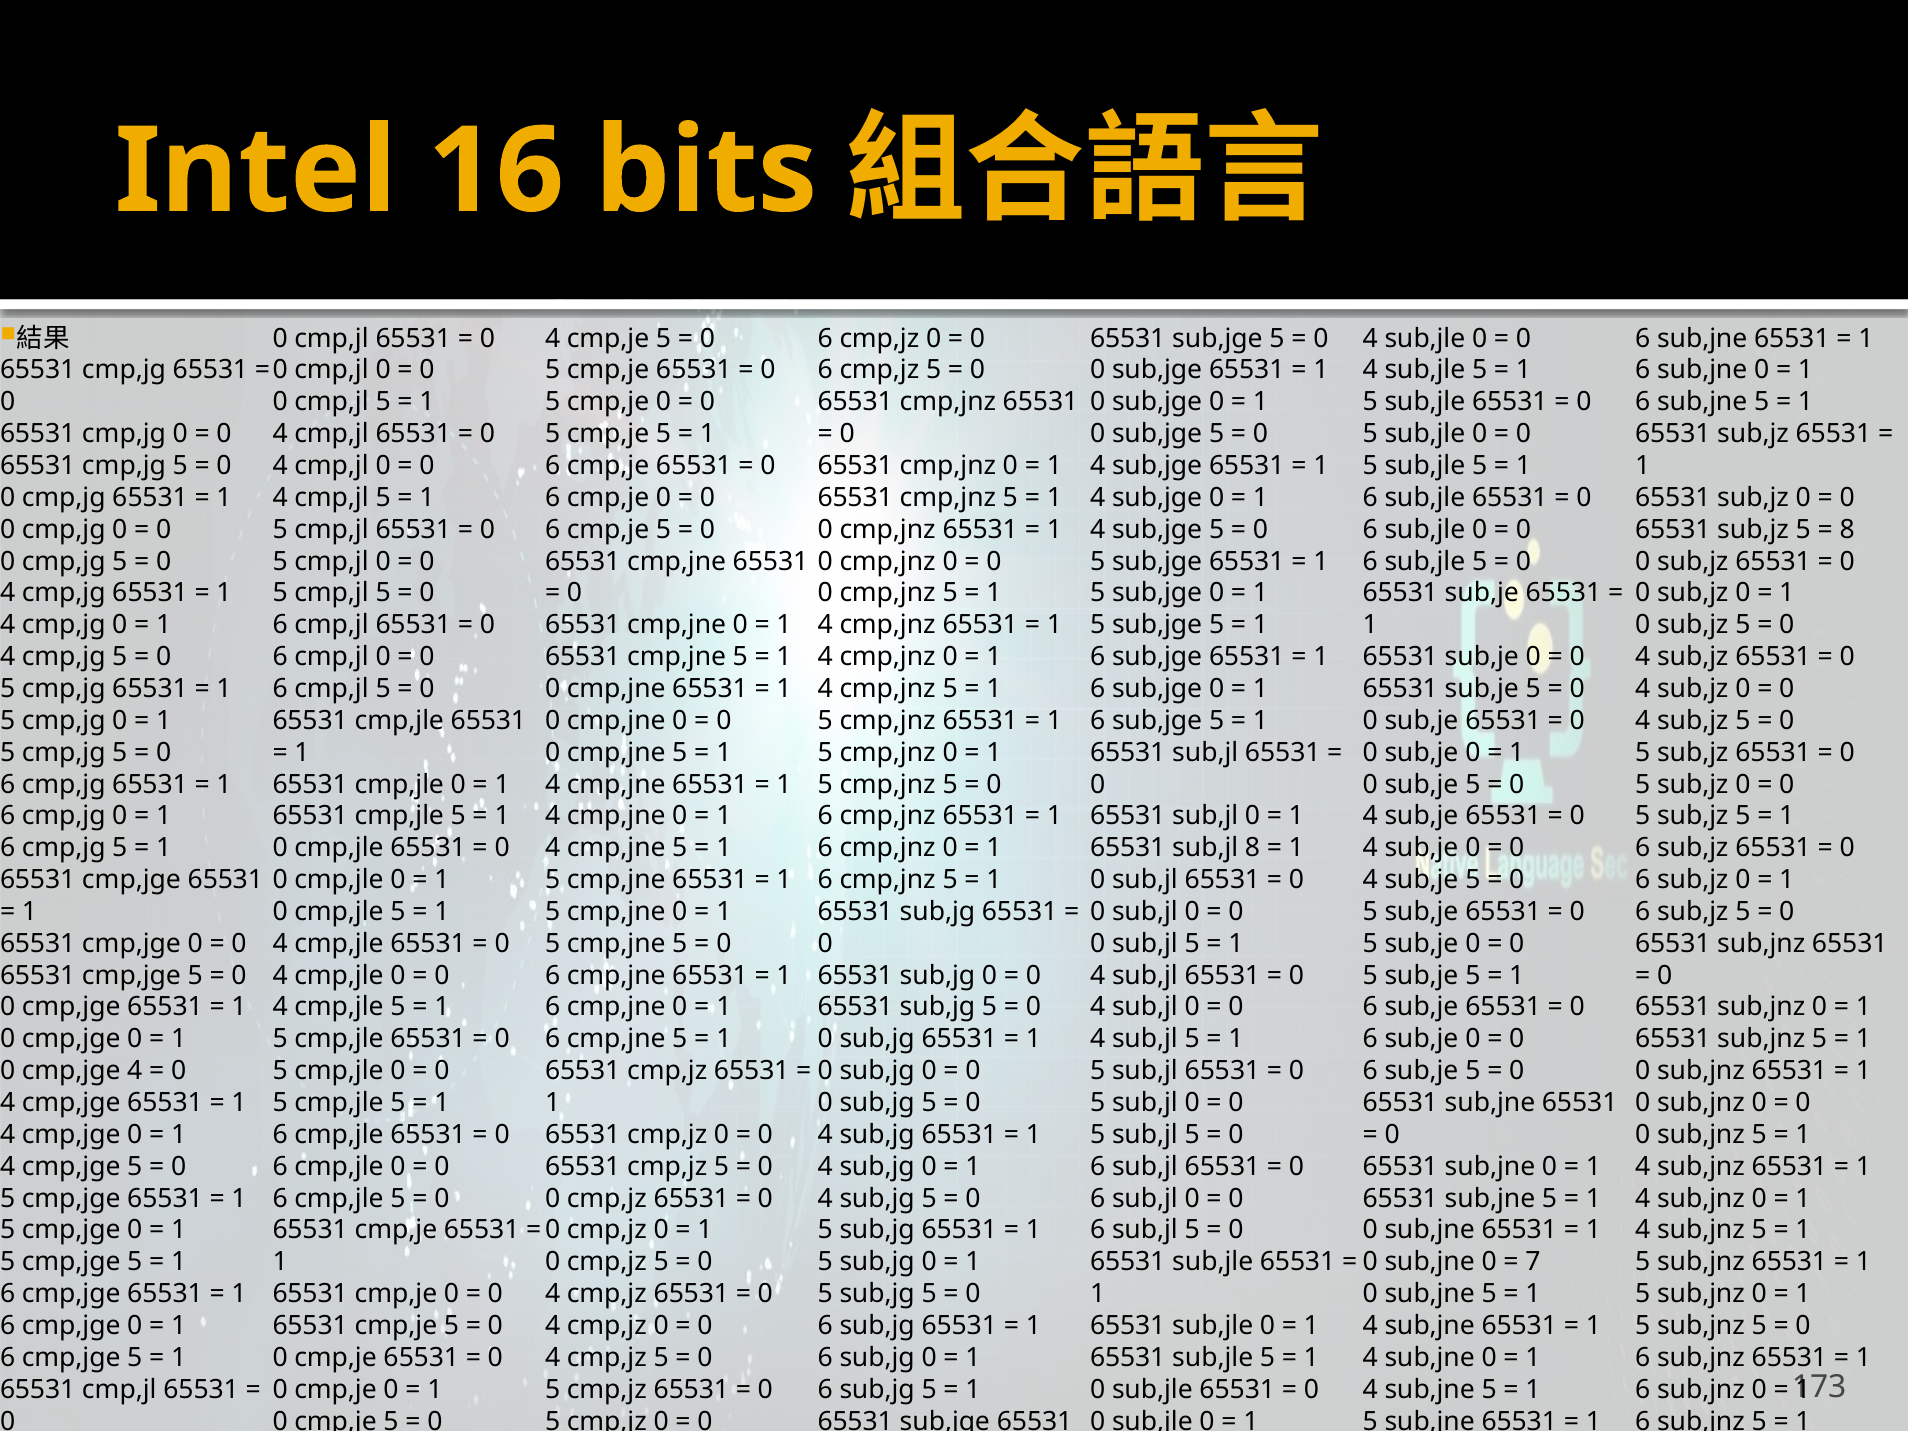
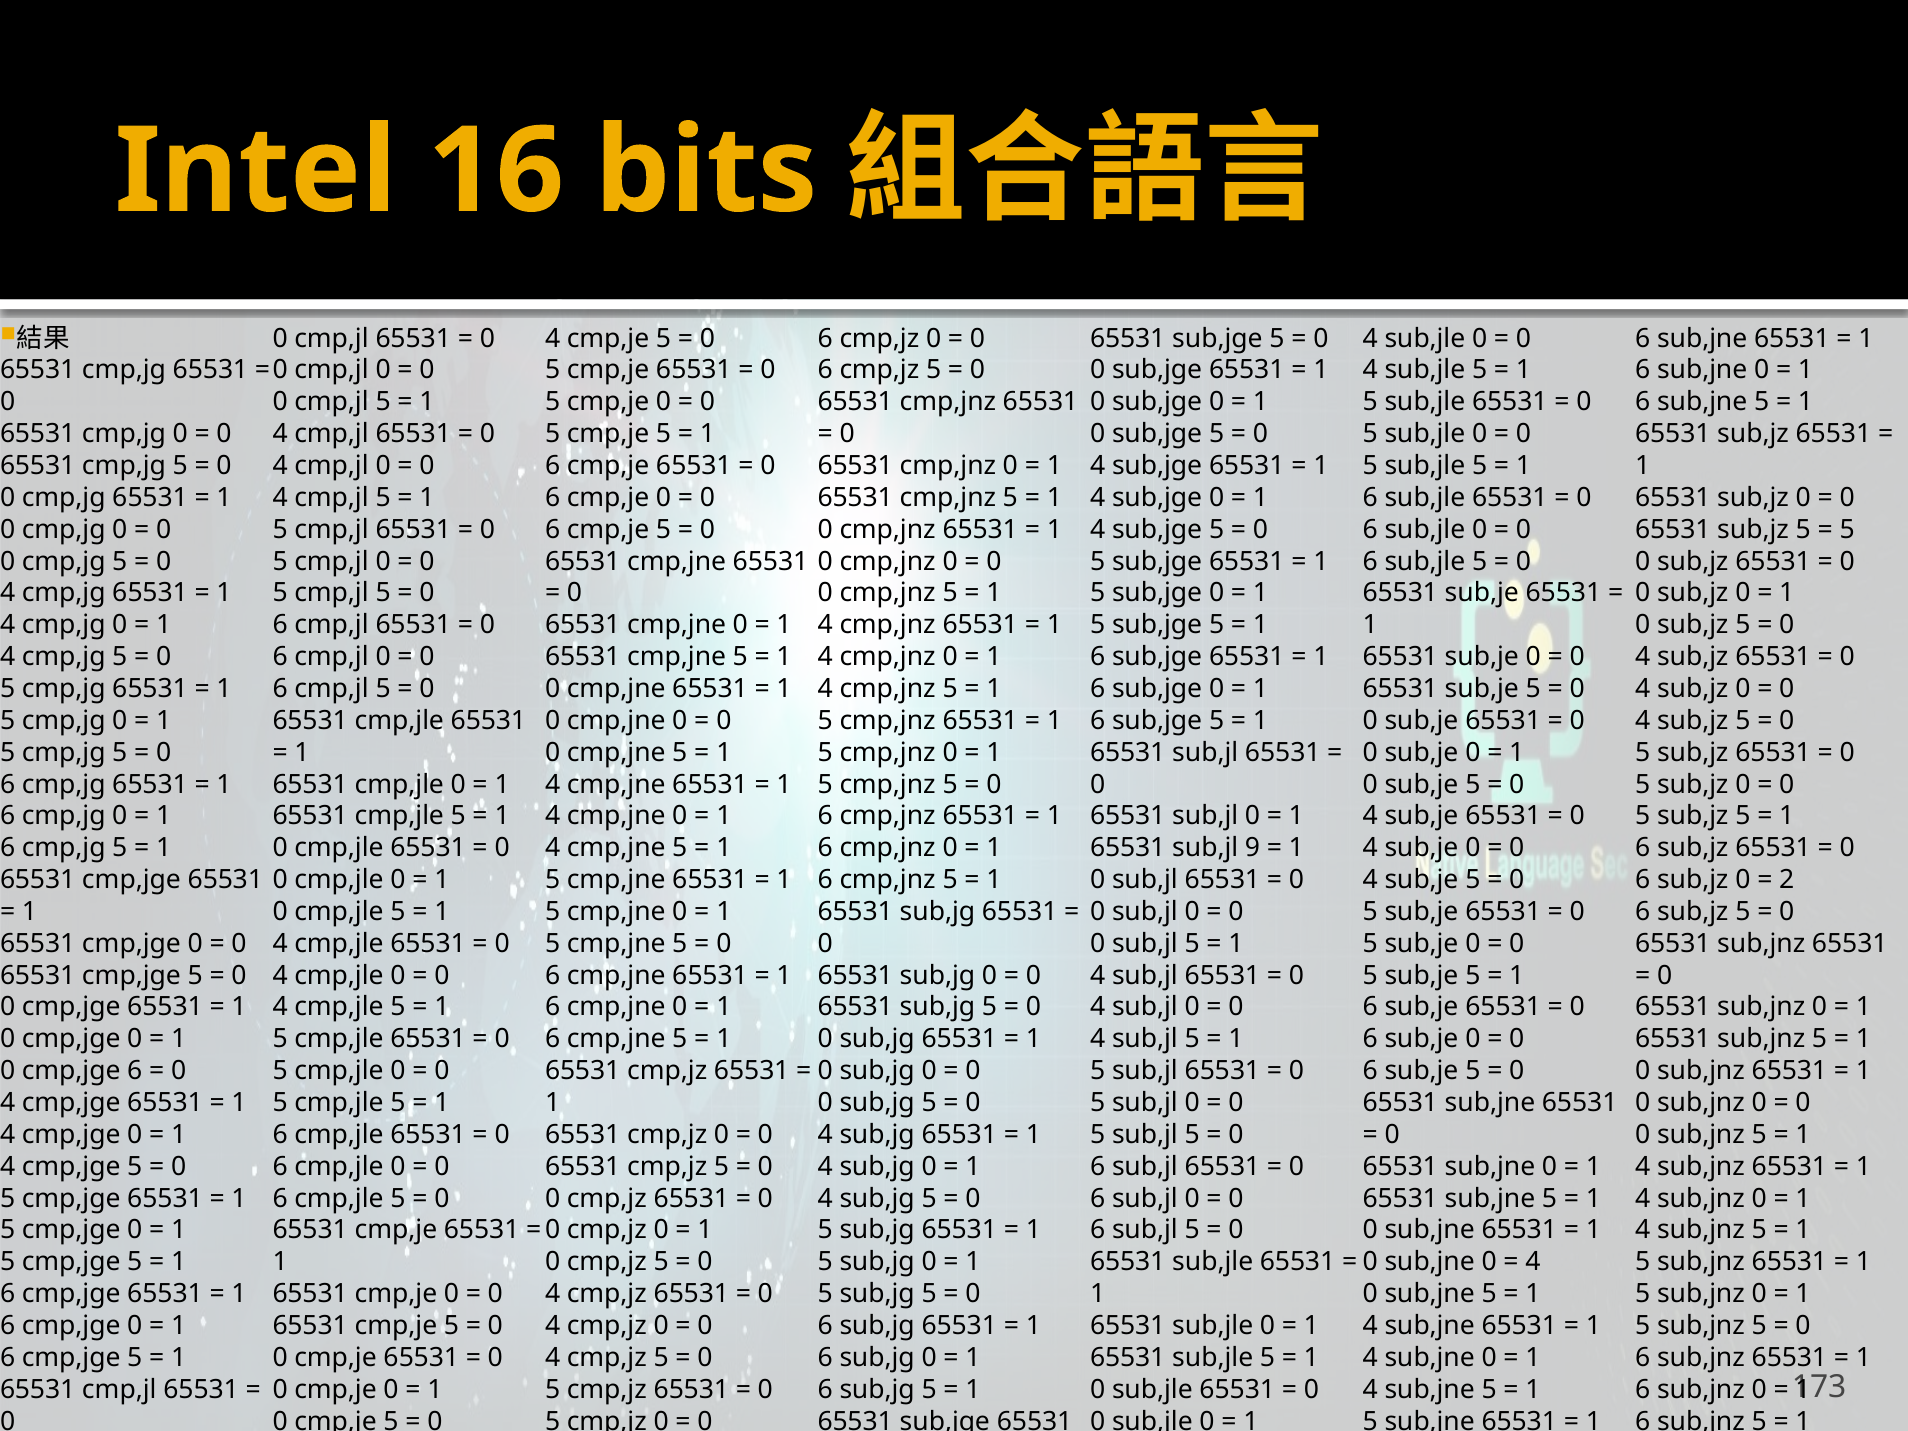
8: 8 -> 5 (1847, 529)
sub,jl 8: 8 -> 9 (1253, 848)
1: 1 -> 2 (1787, 880)
cmp,jge 4: 4 -> 6 (135, 1071)
7: 7 -> 4 (1533, 1262)
